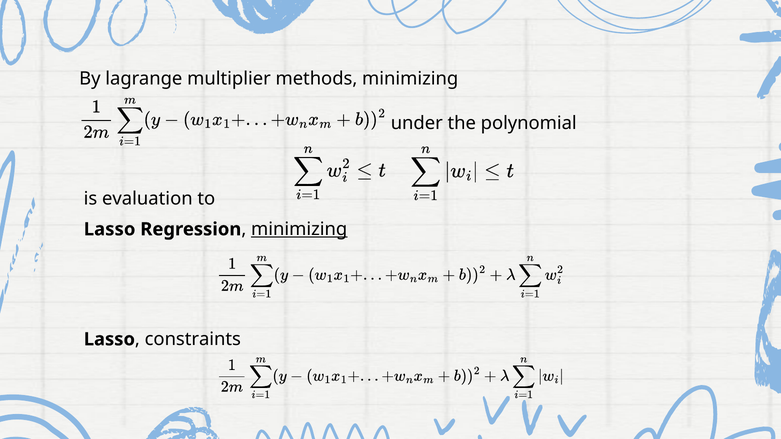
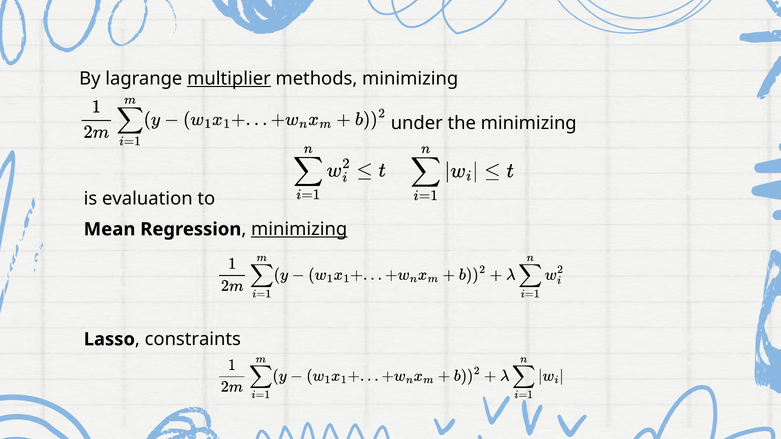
multiplier underline: none -> present (229, 79)
the polynomial: polynomial -> minimizing (529, 123)
Lasso: Lasso -> Mean (110, 229)
